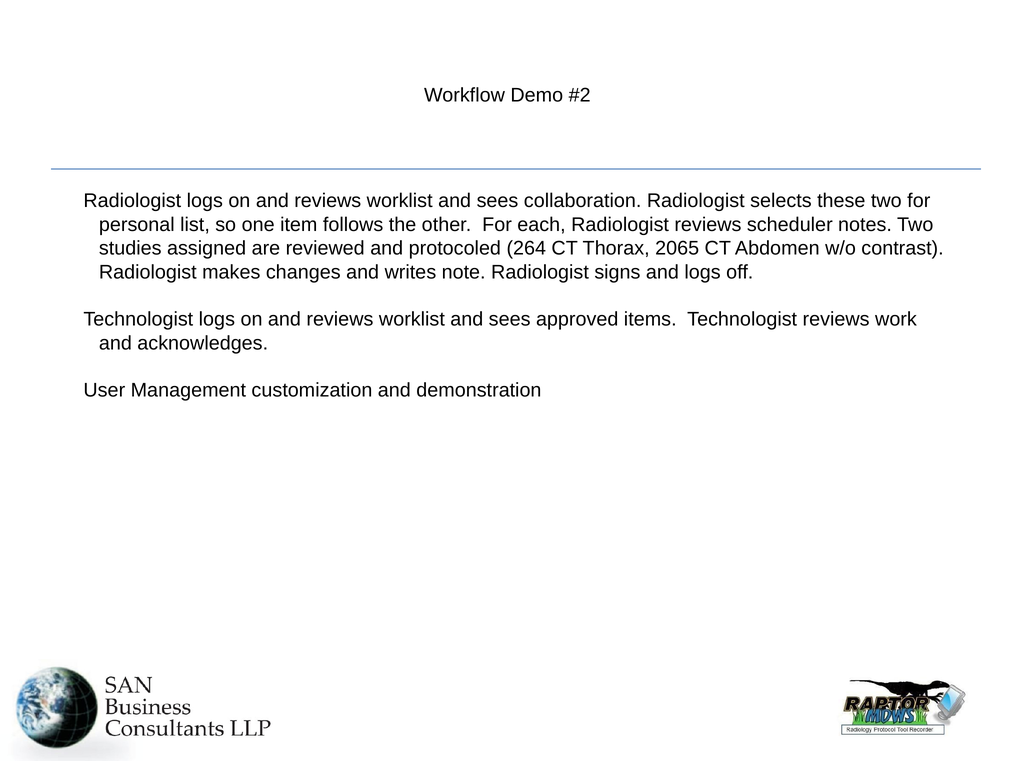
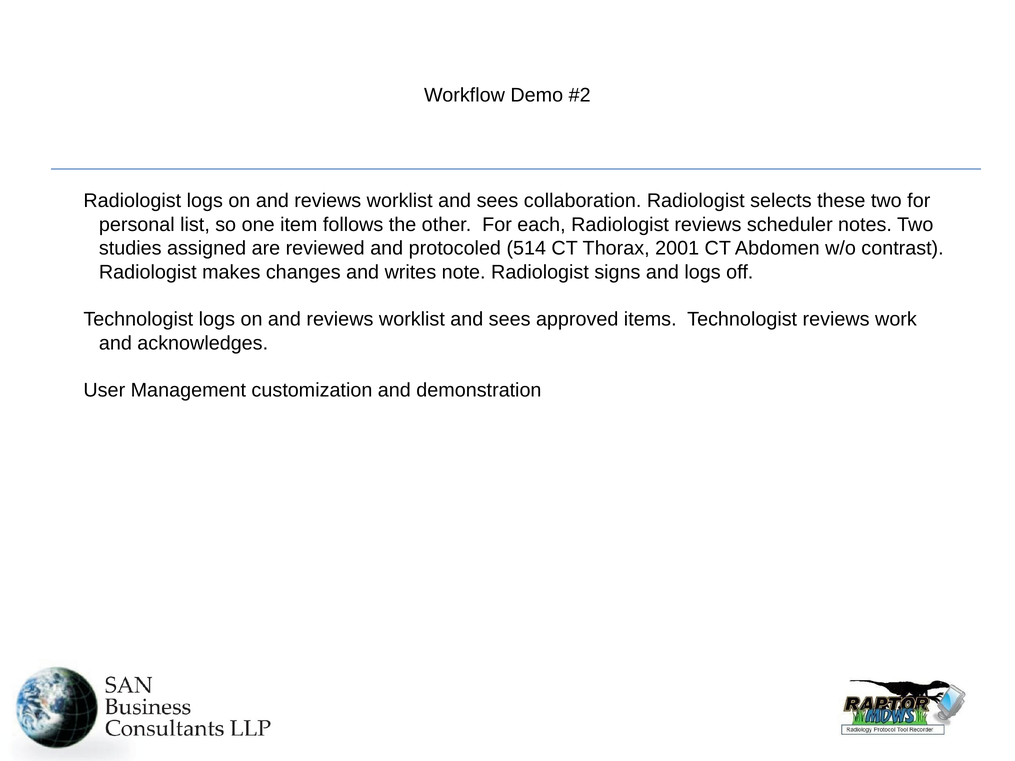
264: 264 -> 514 (526, 248)
2065: 2065 -> 2001 (677, 248)
